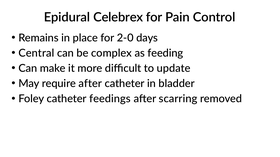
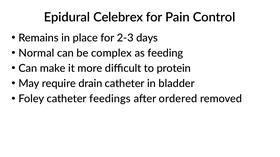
2-0: 2-0 -> 2-3 (125, 38)
Central: Central -> Normal (36, 53)
update: update -> protein (174, 69)
require after: after -> drain (90, 84)
scarring: scarring -> ordered (178, 99)
